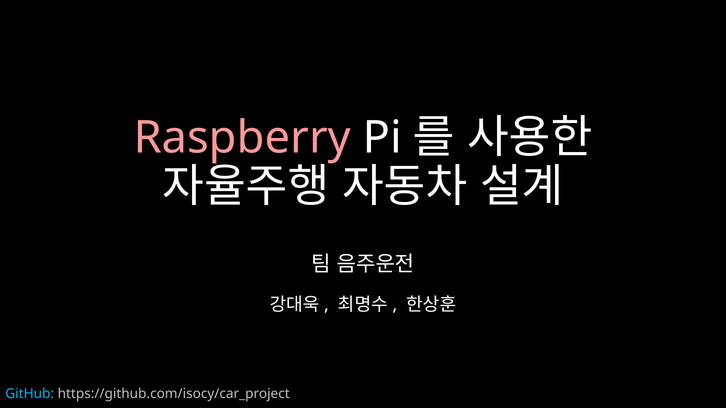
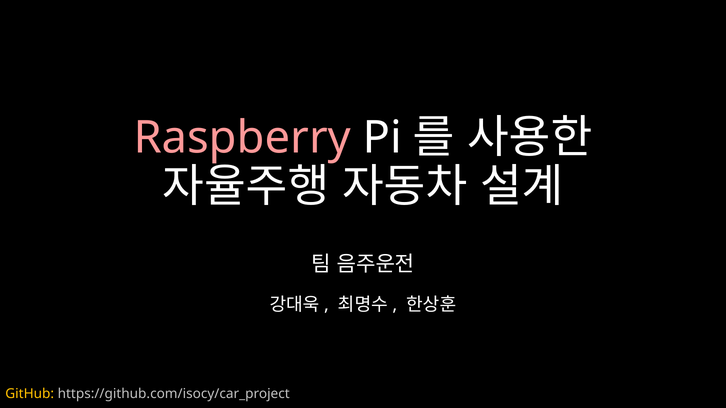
GitHub colour: light blue -> yellow (30, 394)
